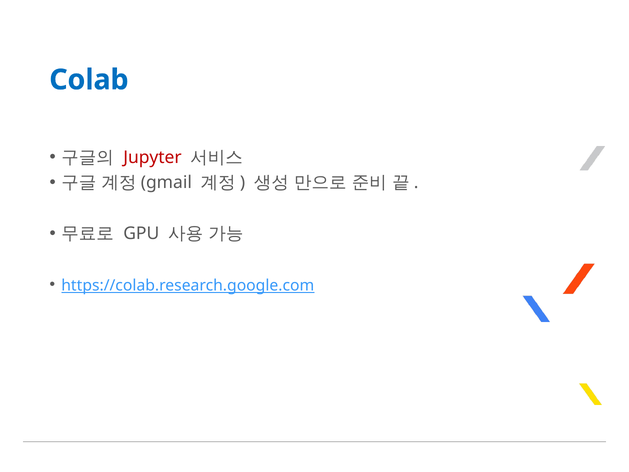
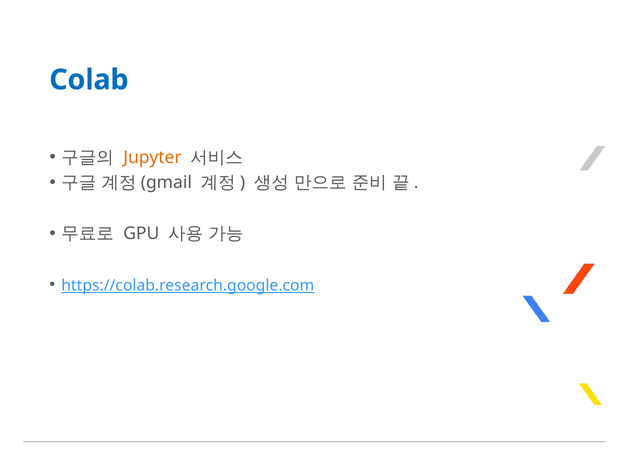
Jupyter colour: red -> orange (152, 157)
